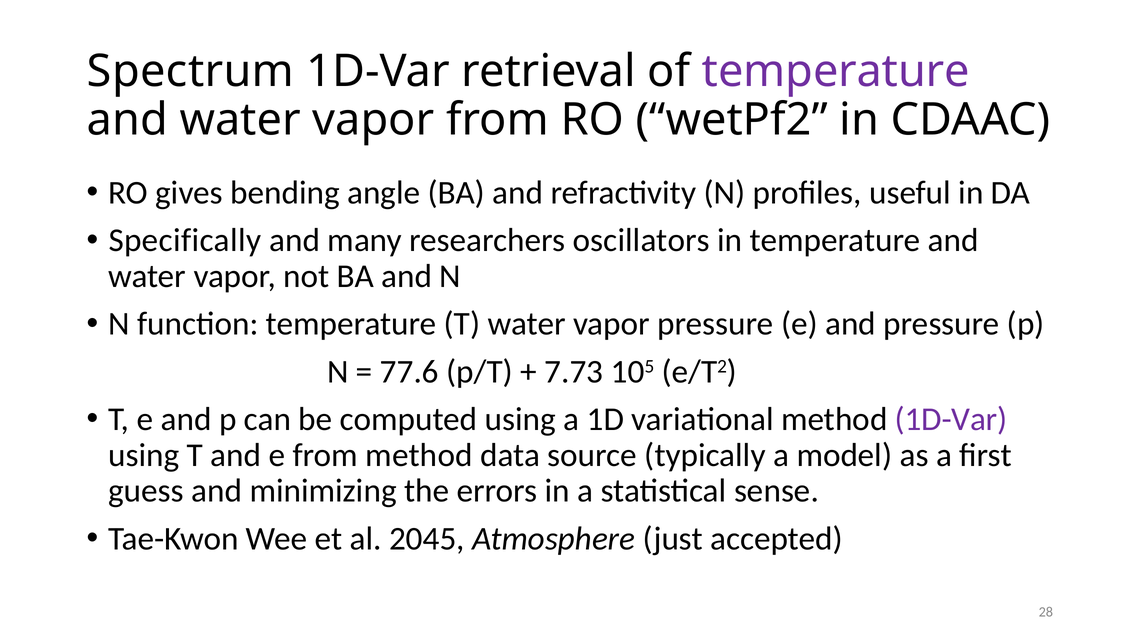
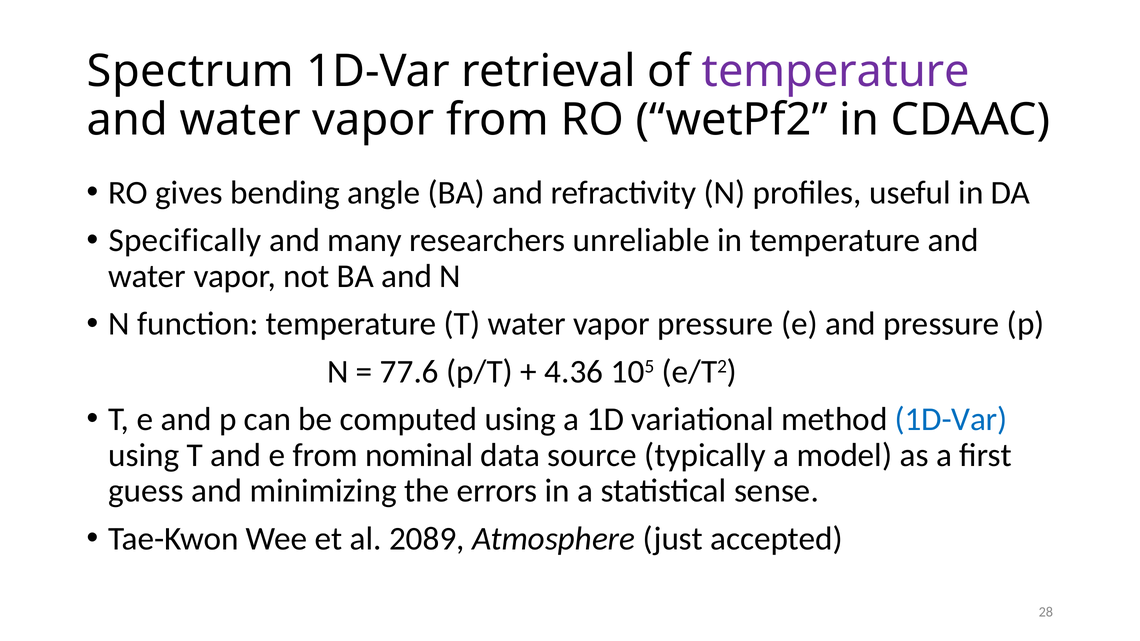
oscillators: oscillators -> unreliable (641, 240)
7.73: 7.73 -> 4.36 (574, 372)
1D-Var colour: purple -> blue (951, 419)
from method: method -> nominal (419, 455)
2045: 2045 -> 2089 (427, 539)
